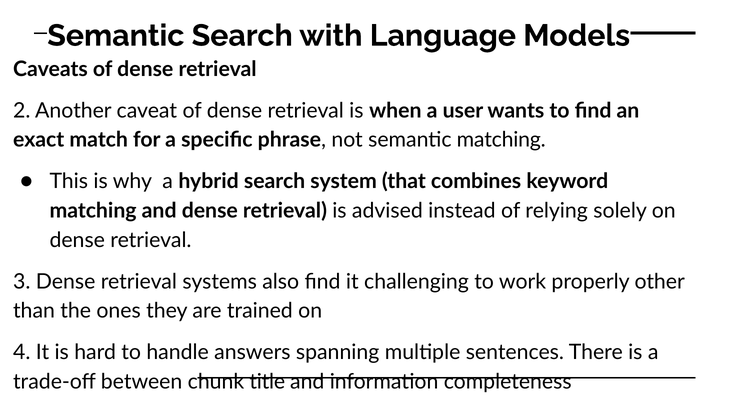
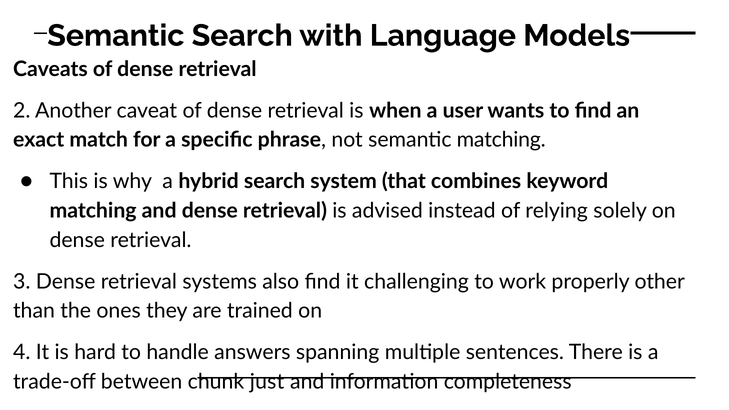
title: title -> just (267, 382)
